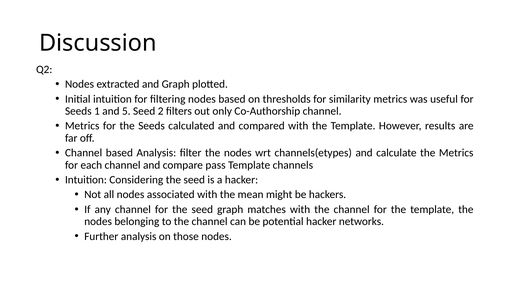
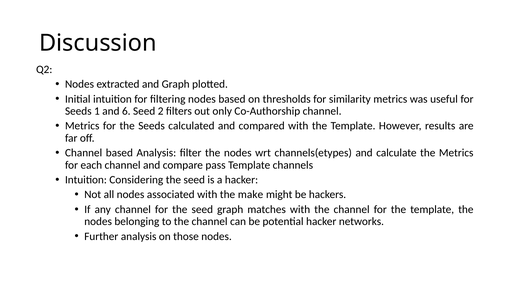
5: 5 -> 6 (126, 111)
mean: mean -> make (251, 194)
